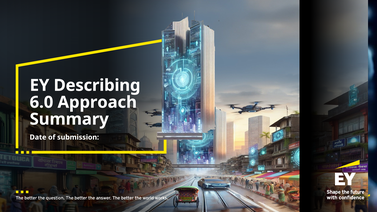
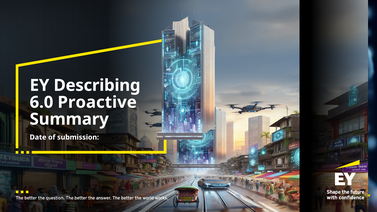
Approach: Approach -> Proactive (97, 102)
